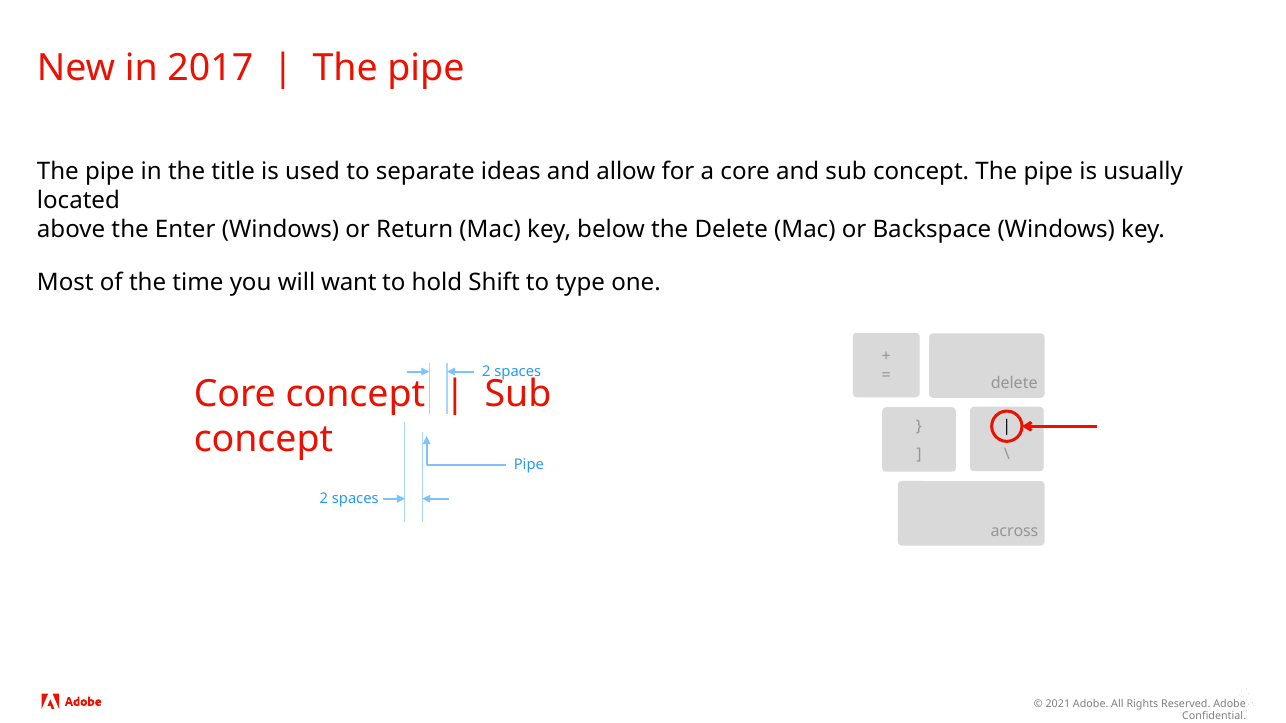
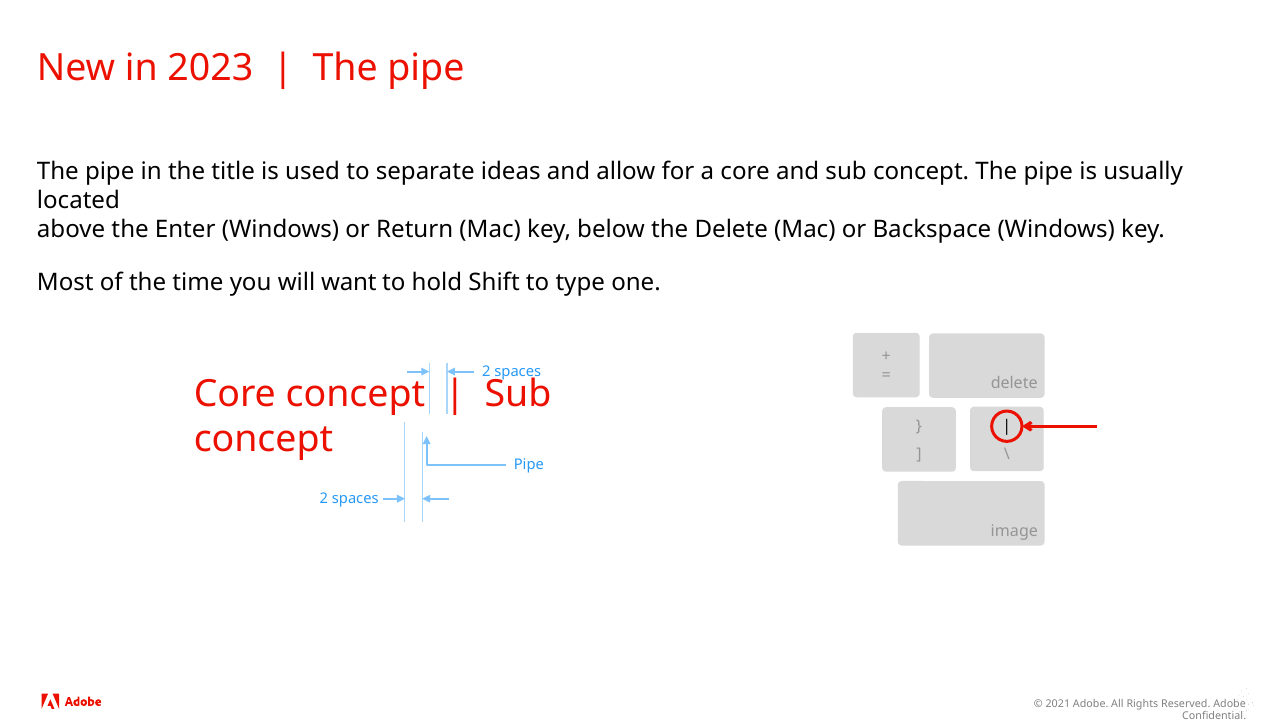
2017: 2017 -> 2023 (210, 69)
across: across -> image (1014, 532)
